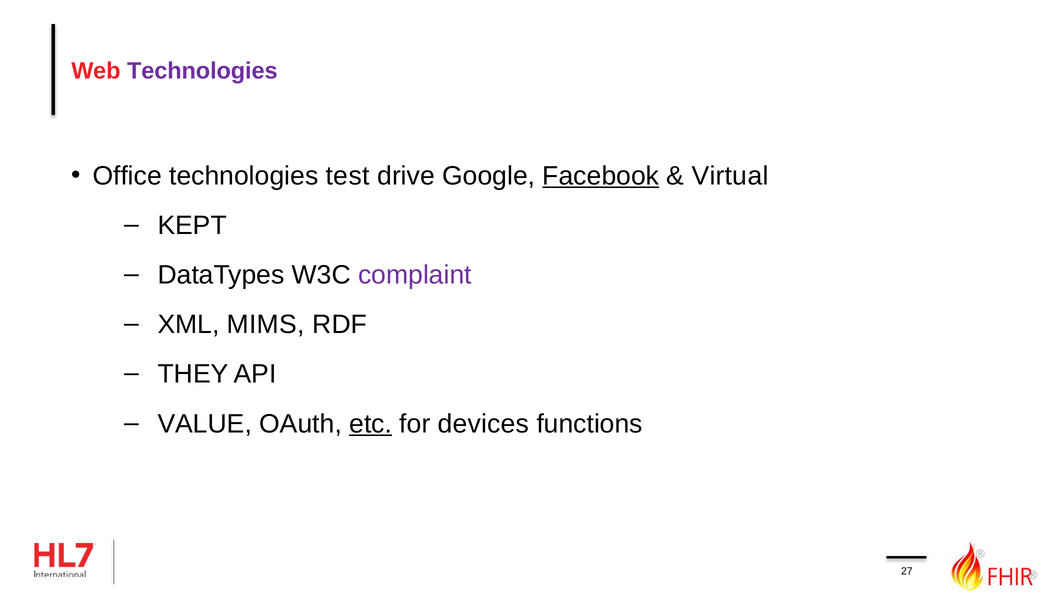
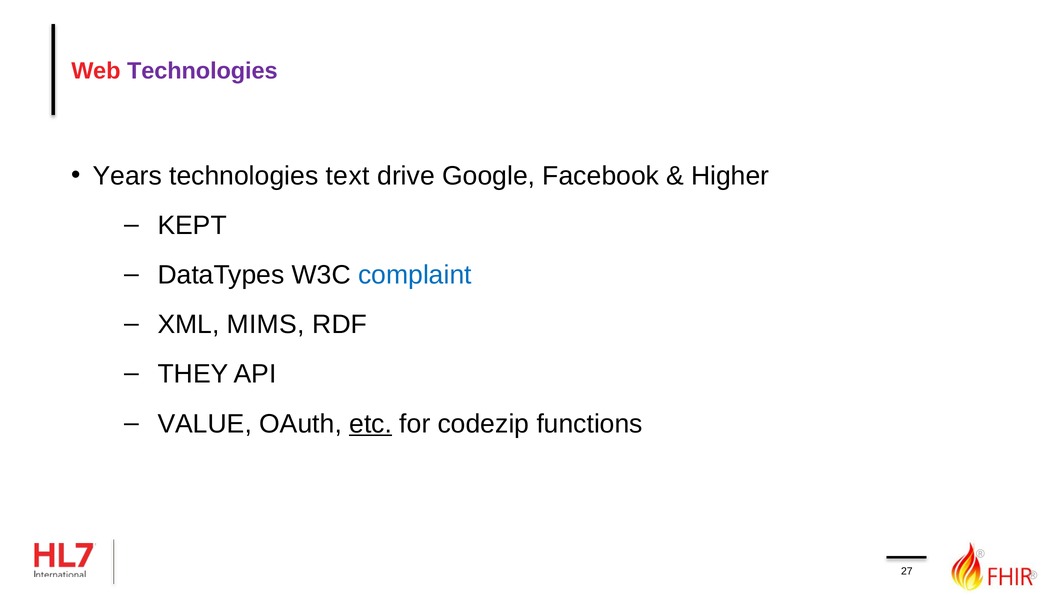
Office: Office -> Years (127, 176)
test: test -> text (348, 176)
Facebook underline: present -> none (601, 176)
Virtual: Virtual -> Higher (730, 176)
complaint colour: purple -> blue (415, 275)
devices: devices -> codezip (483, 423)
